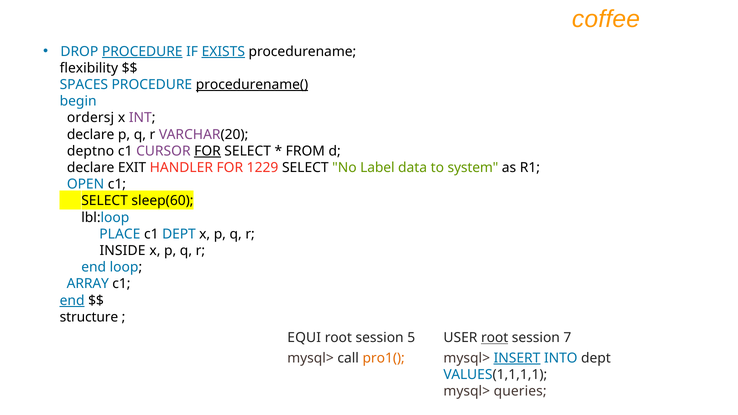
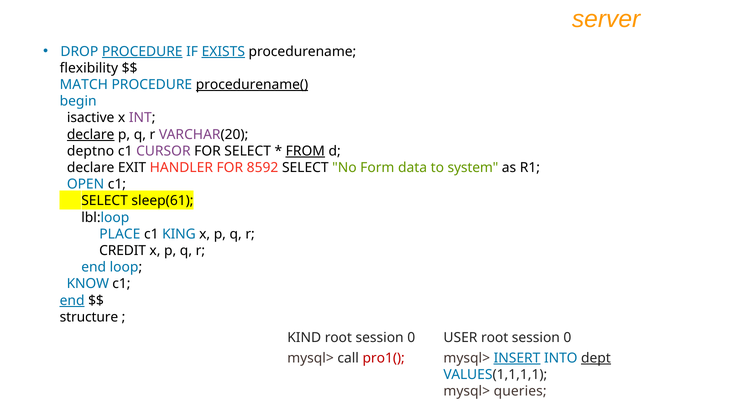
coffee: coffee -> server (606, 19)
SPACES: SPACES -> MATCH (84, 85)
ordersj: ordersj -> isactive (91, 118)
declare underline: none -> present (91, 135)
FOR underline: present -> none (207, 151)
FROM underline: none -> present (305, 151)
1229: 1229 -> 8592 (263, 168)
Label: Label -> Form (377, 168)
sleep(60: sleep(60 -> sleep(61 (163, 201)
c1 DEPT: DEPT -> KING (179, 234)
INSIDE: INSIDE -> CREDIT (123, 251)
ARRAY: ARRAY -> KNOW (88, 284)
EQUI: EQUI -> KIND (304, 338)
5: 5 -> 0 (411, 338)
root underline: present -> none (495, 338)
7: 7 -> 0 (567, 338)
pro1( colour: orange -> red (384, 358)
dept underline: none -> present (596, 358)
